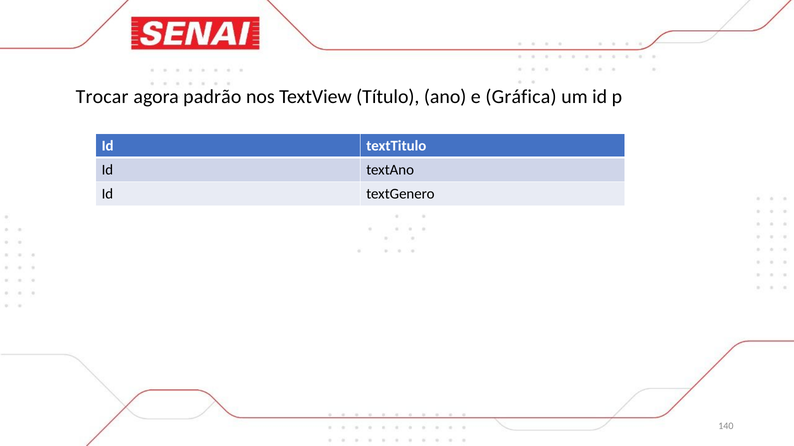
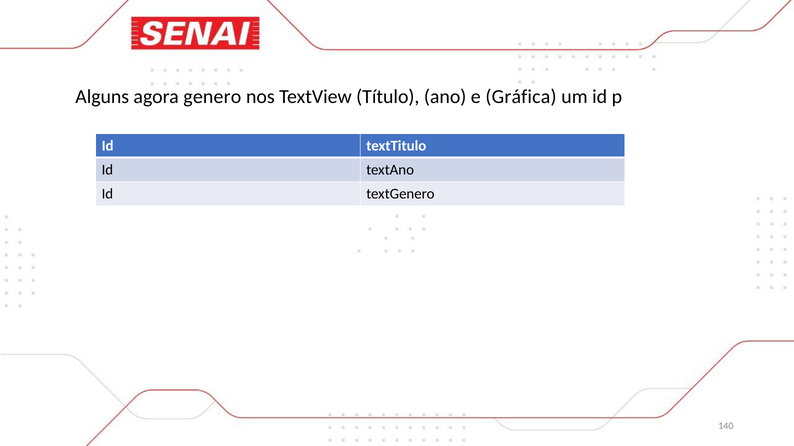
Trocar: Trocar -> Alguns (102, 97)
padrão: padrão -> genero (212, 97)
